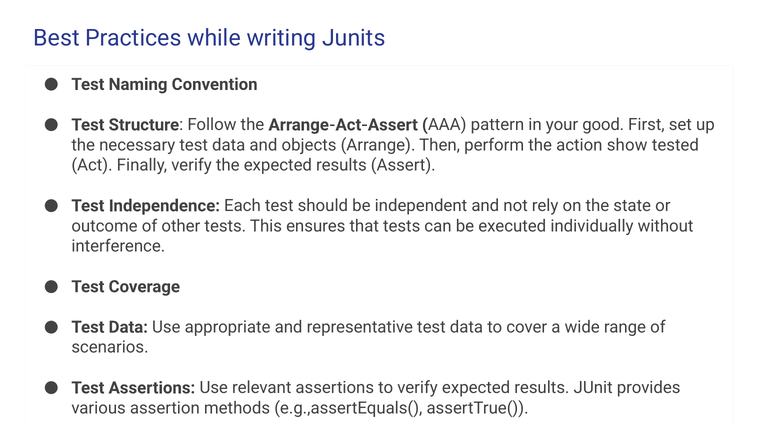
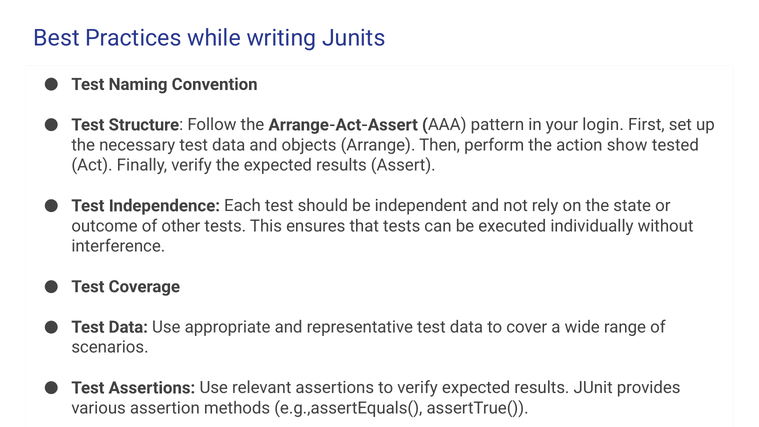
good: good -> login (603, 125)
